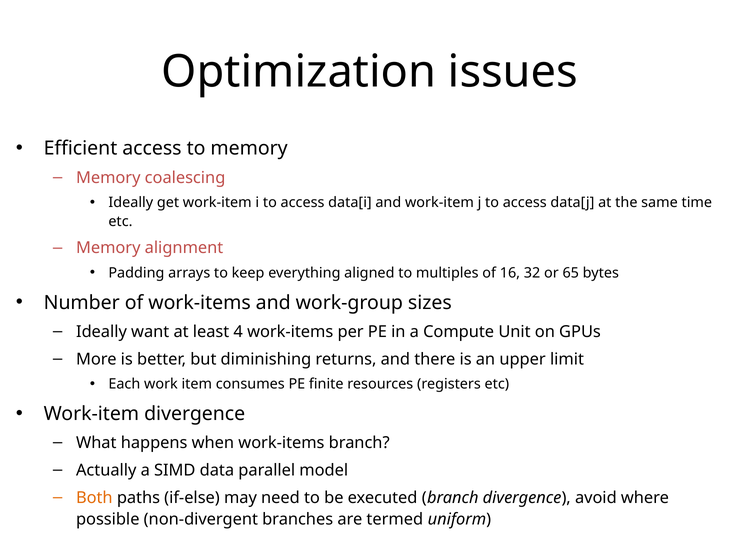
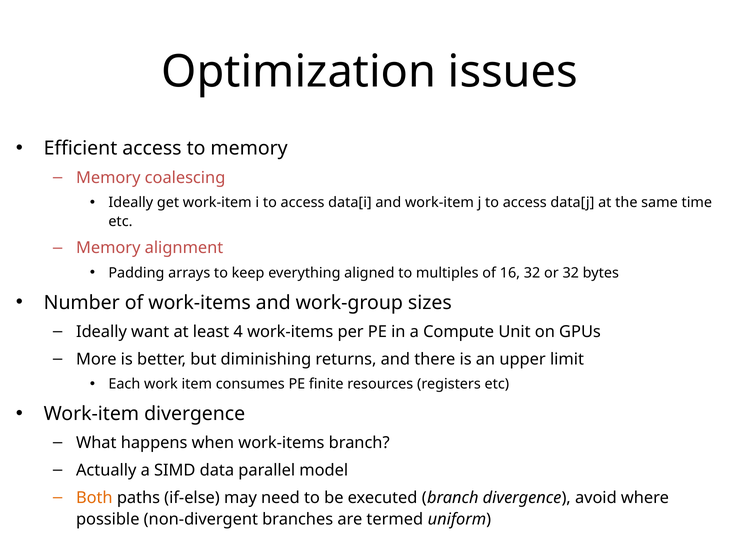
or 65: 65 -> 32 (571, 273)
